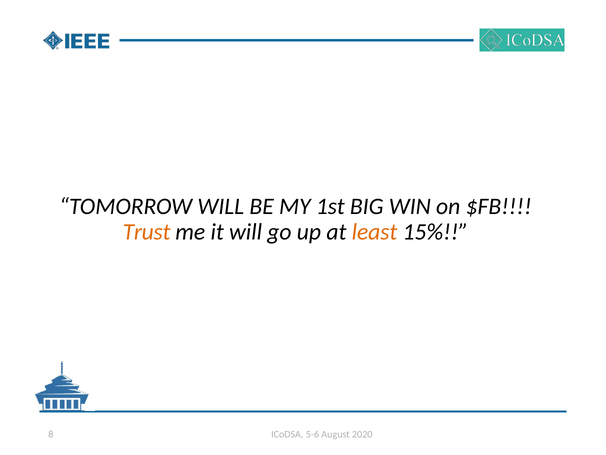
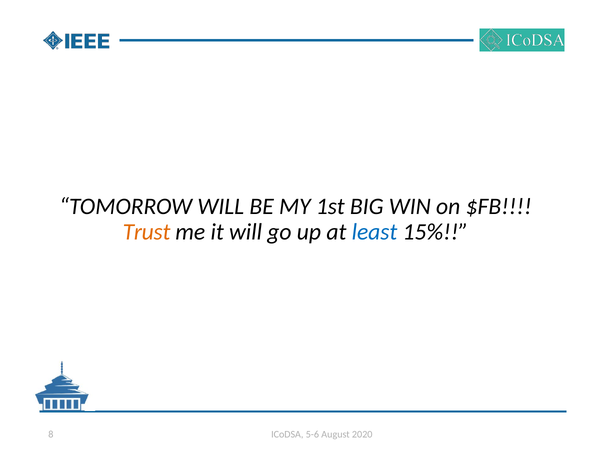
least colour: orange -> blue (374, 232)
